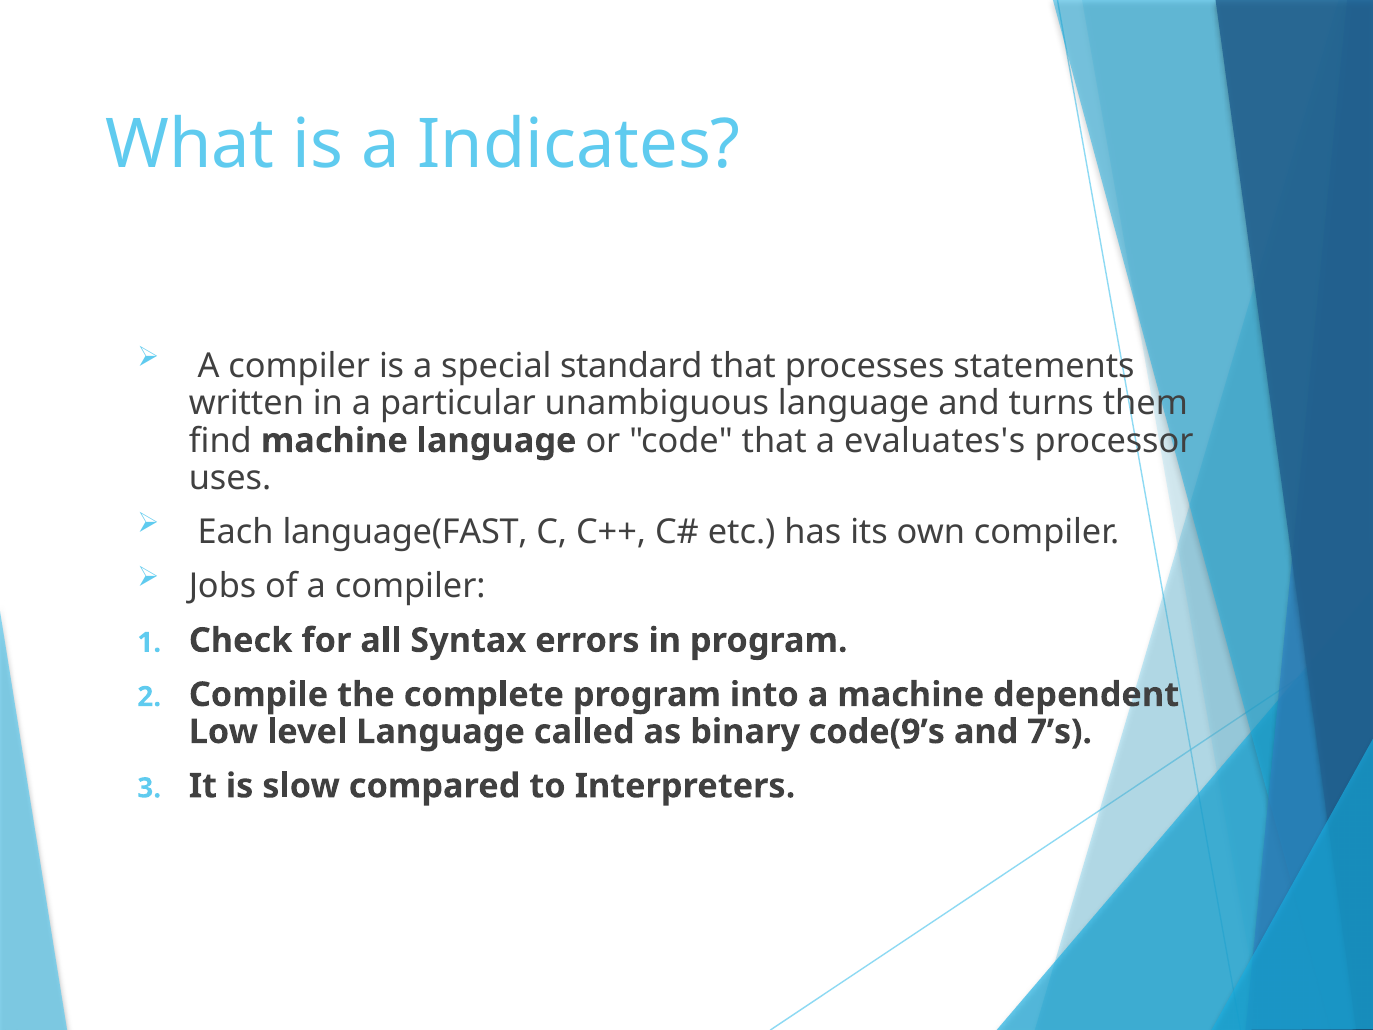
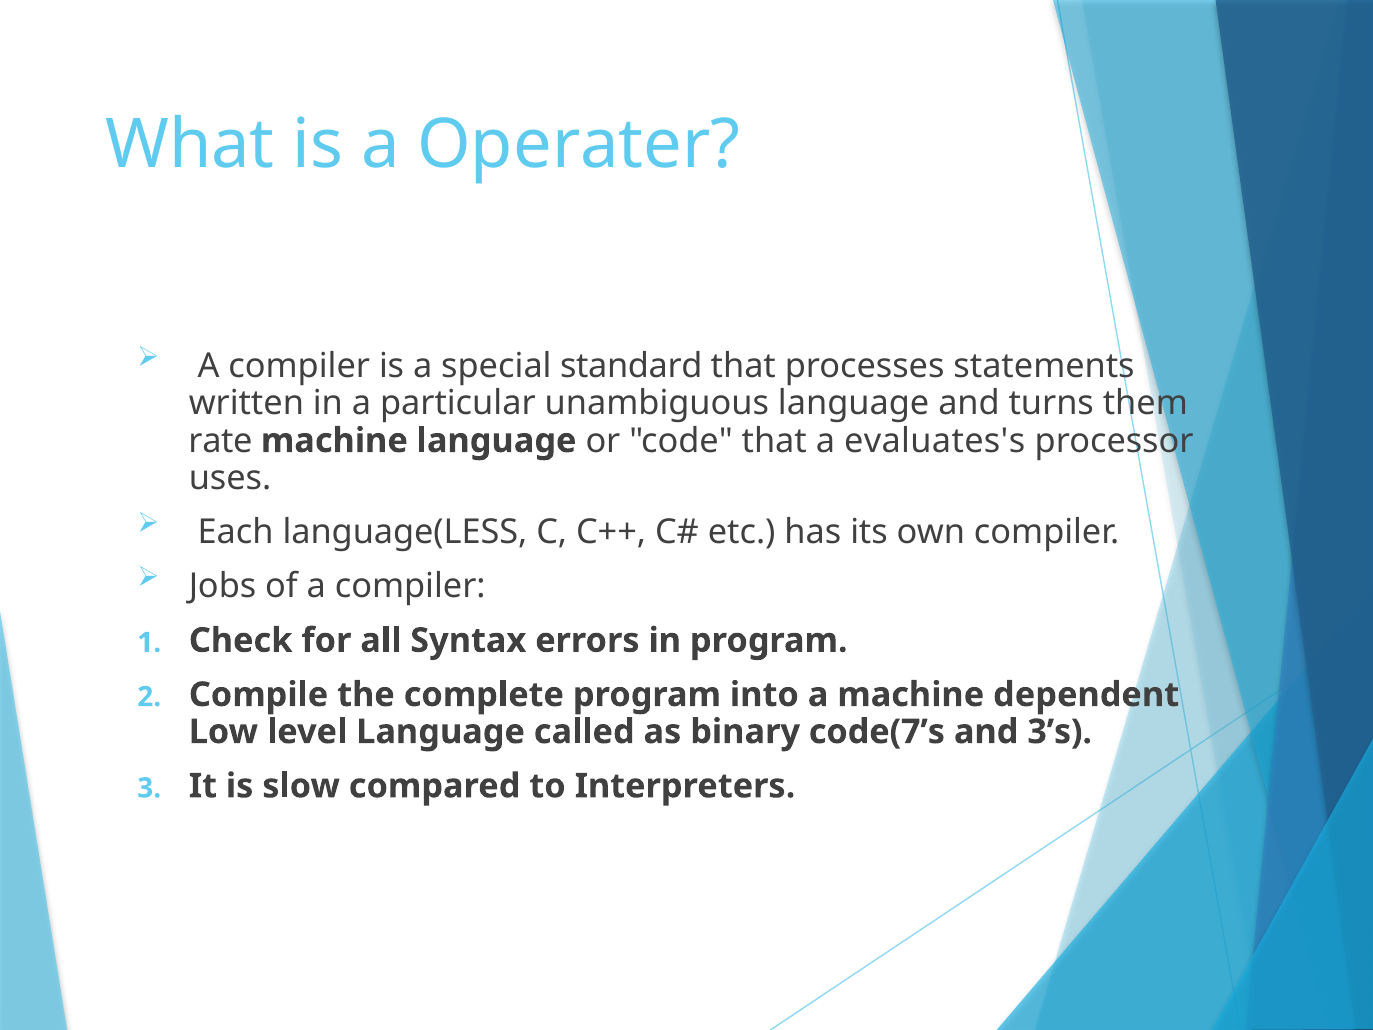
Indicates: Indicates -> Operater (579, 144)
find: find -> rate (221, 441)
language(FAST: language(FAST -> language(LESS (405, 532)
code(9’s: code(9’s -> code(7’s (877, 732)
7’s: 7’s -> 3’s (1060, 732)
